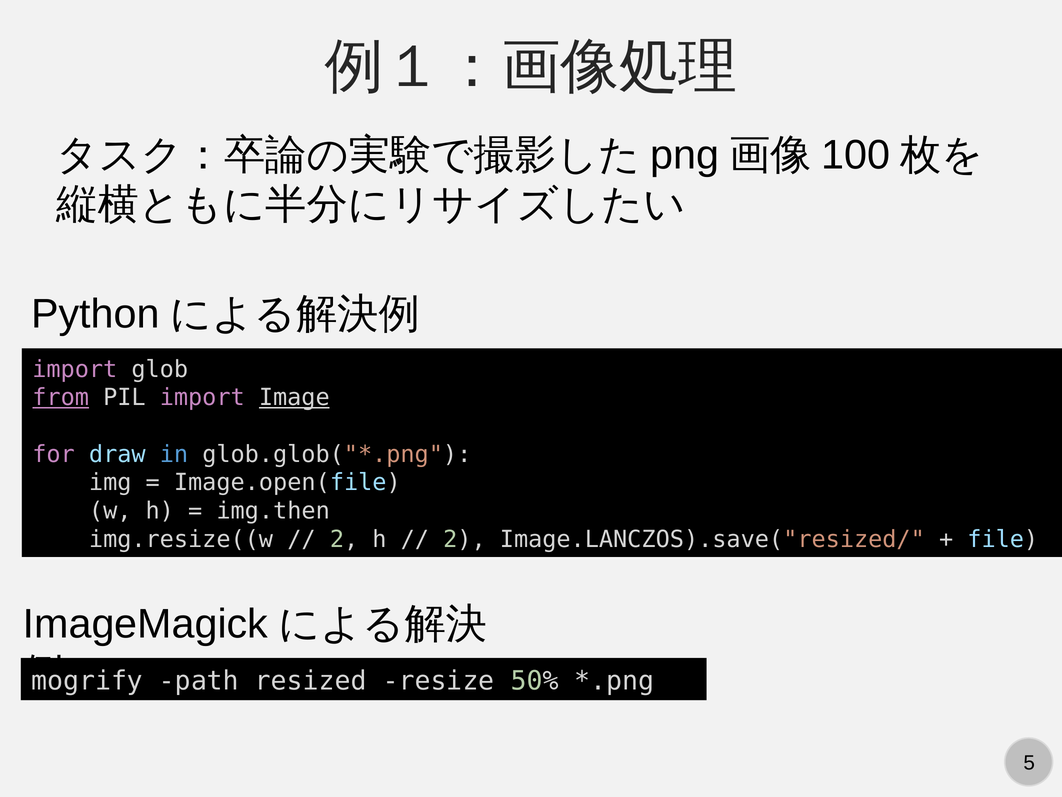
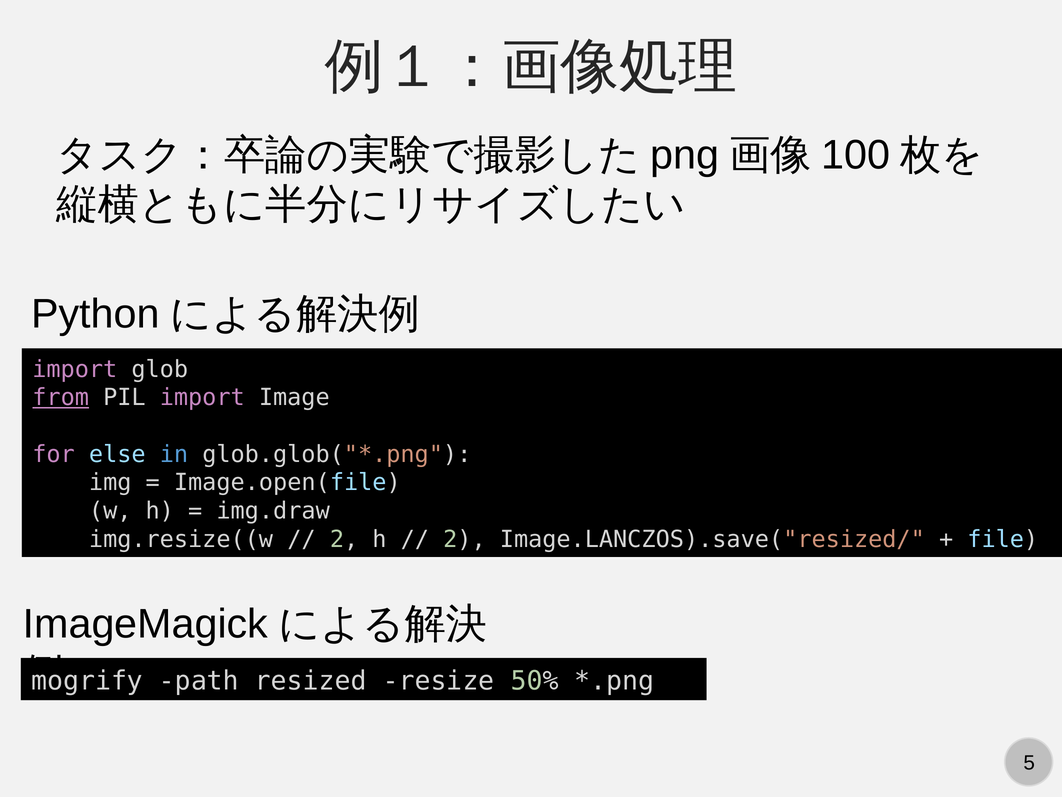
Image underline: present -> none (294, 397)
draw: draw -> else (117, 454)
img.then: img.then -> img.draw (273, 511)
